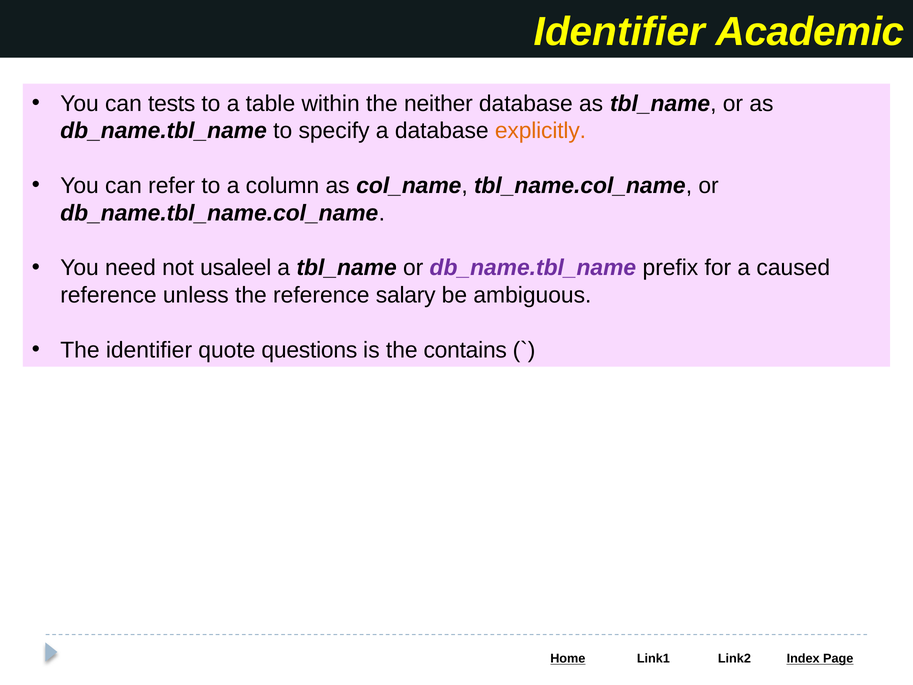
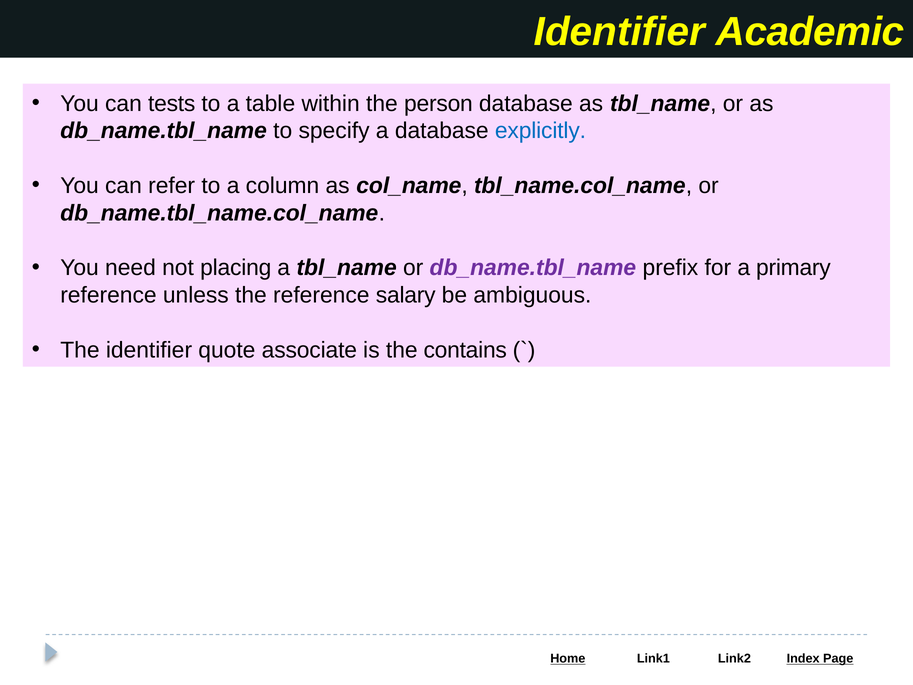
neither: neither -> person (438, 103)
explicitly colour: orange -> blue (540, 131)
usaleel: usaleel -> placing (236, 268)
caused: caused -> primary (793, 268)
questions: questions -> associate (309, 350)
